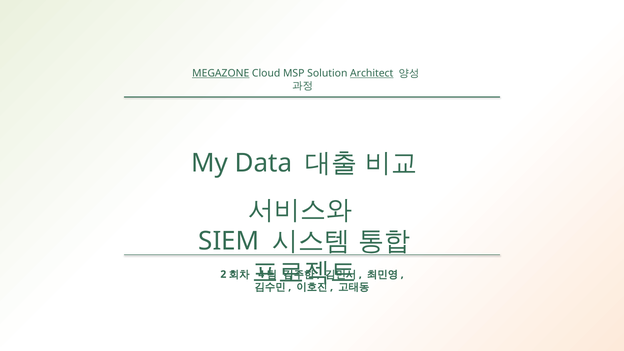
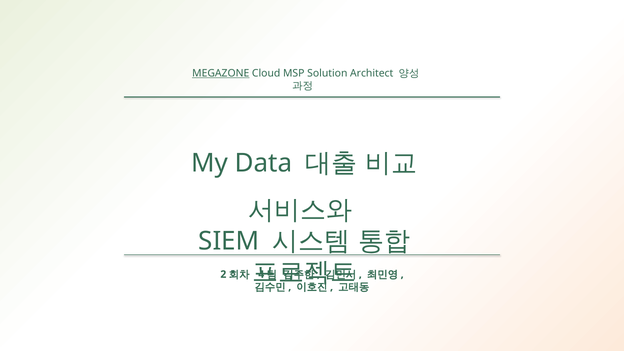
Architect underline: present -> none (372, 73)
